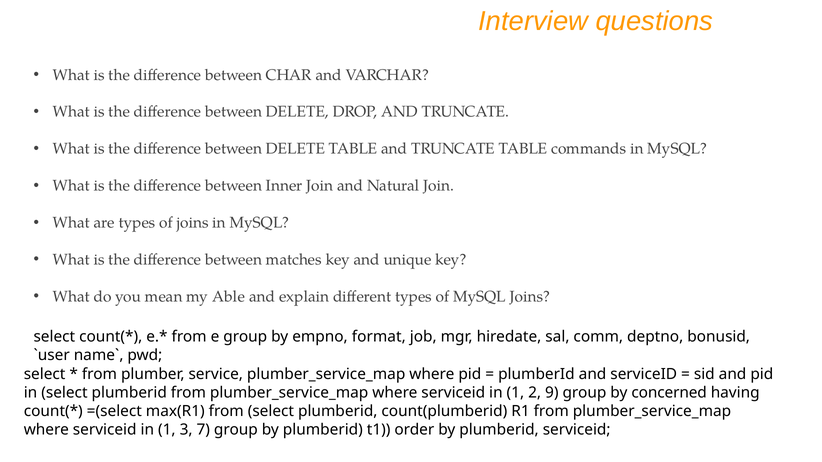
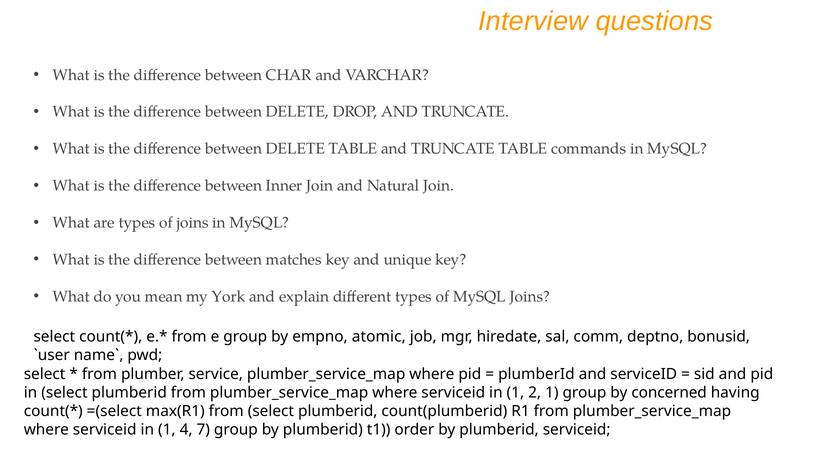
Able: Able -> York (229, 297)
format: format -> atomic (379, 337)
2 9: 9 -> 1 (552, 393)
3: 3 -> 4 (186, 430)
